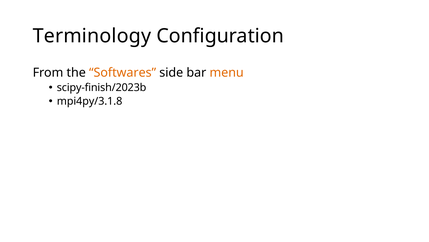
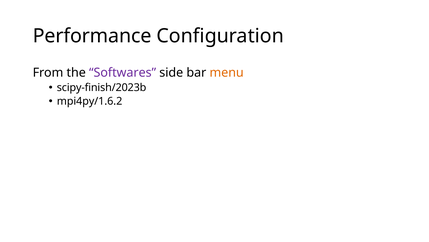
Terminology: Terminology -> Performance (92, 36)
Softwares colour: orange -> purple (123, 73)
mpi4py/3.1.8: mpi4py/3.1.8 -> mpi4py/1.6.2 (90, 101)
